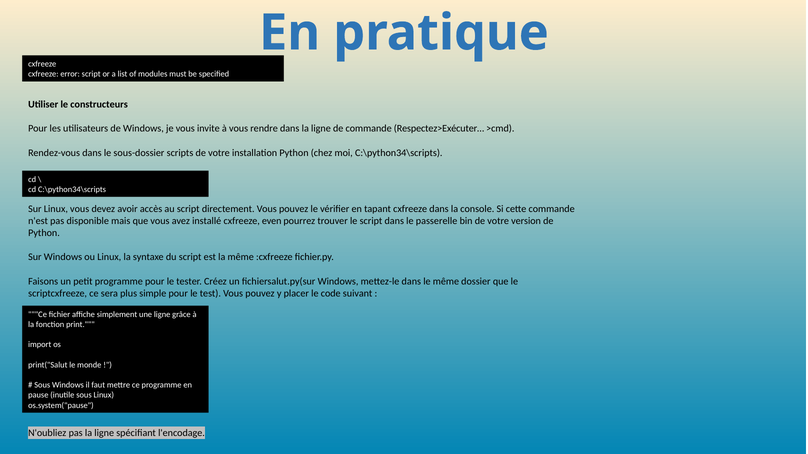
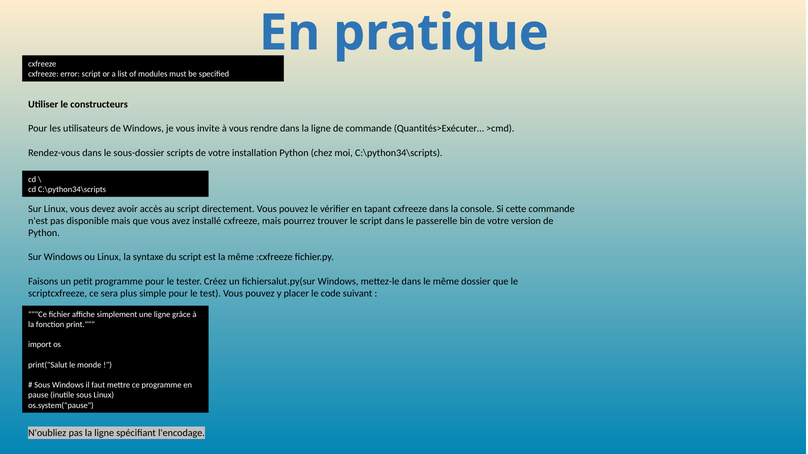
Respectez>Exécuter…: Respectez>Exécuter… -> Quantités>Exécuter… (439, 129)
cxfreeze even: even -> mais (272, 221)
